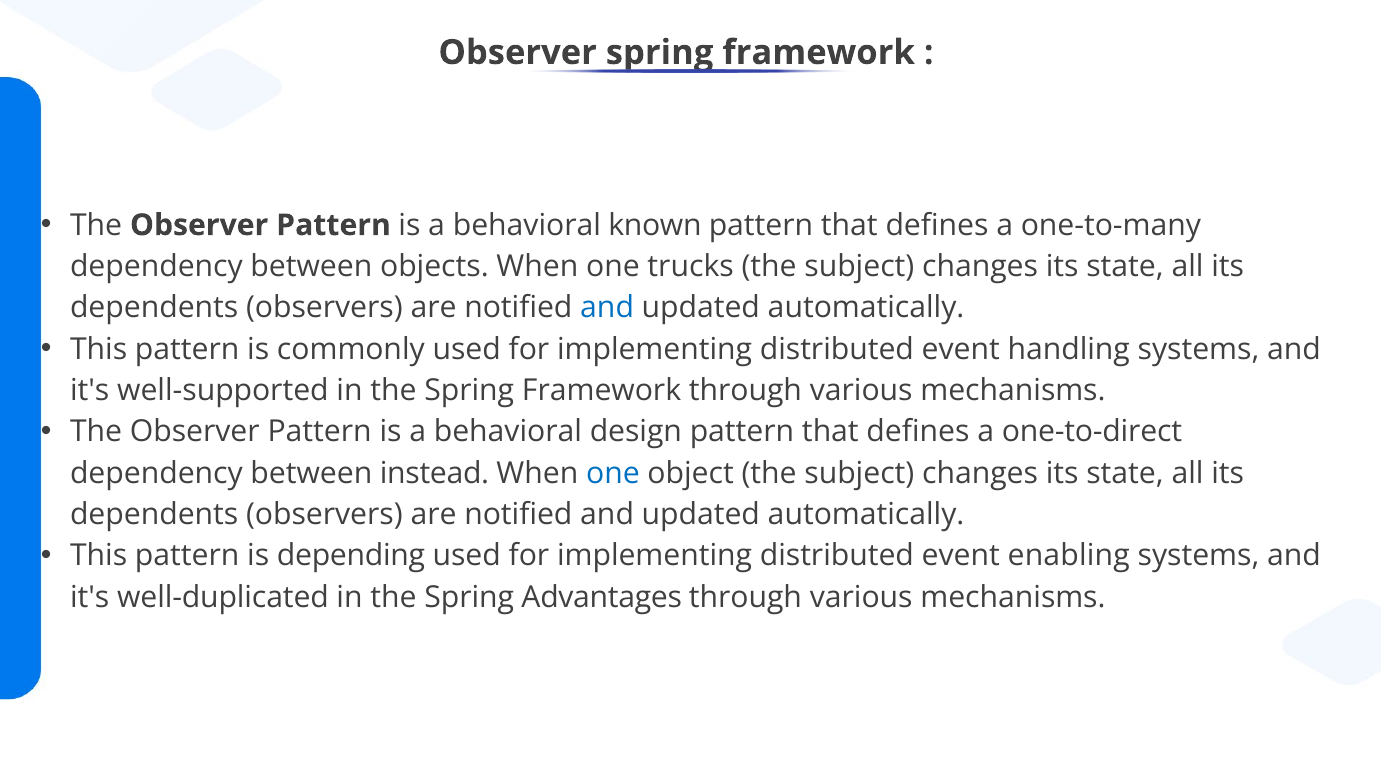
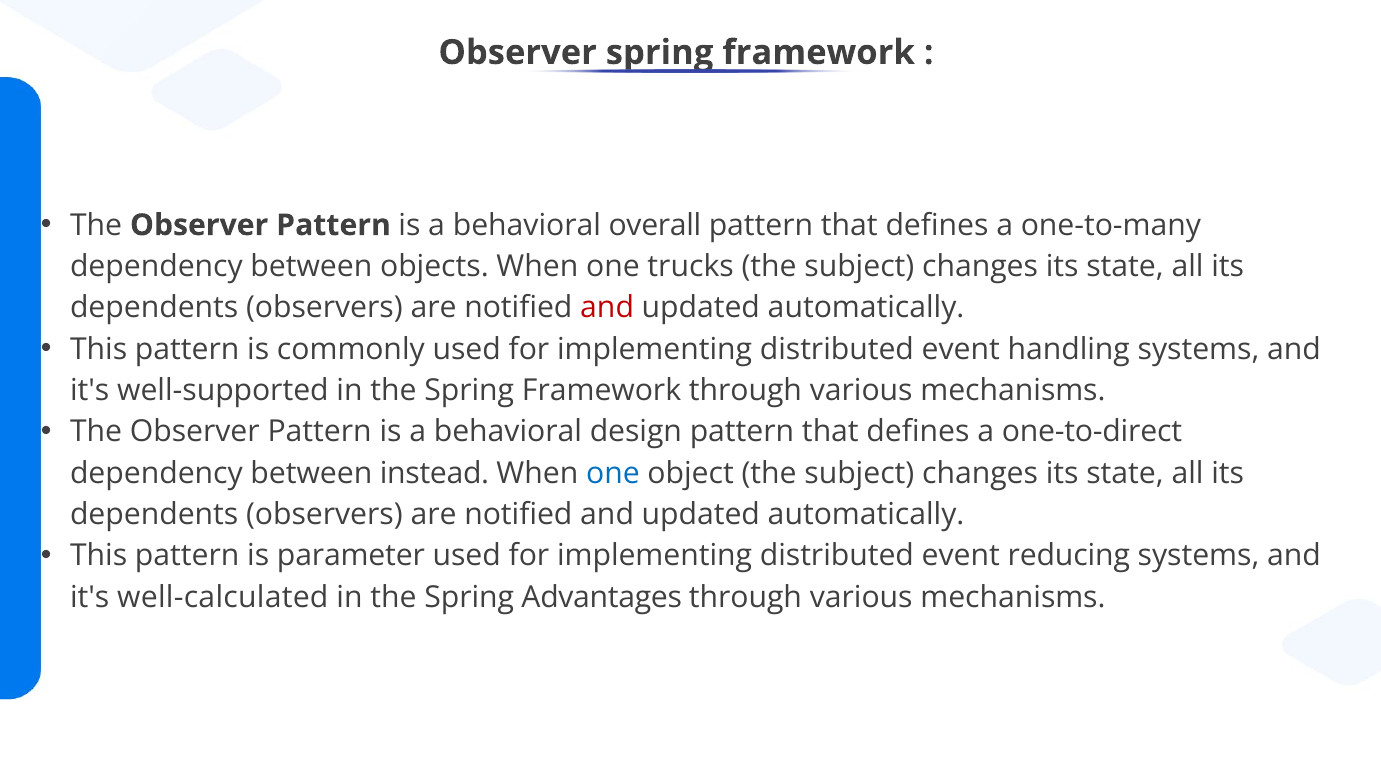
known: known -> overall (655, 225)
and colour: blue -> red (607, 308)
depending: depending -> parameter (351, 556)
enabling: enabling -> reducing (1069, 556)
well-duplicated: well-duplicated -> well-calculated (223, 597)
